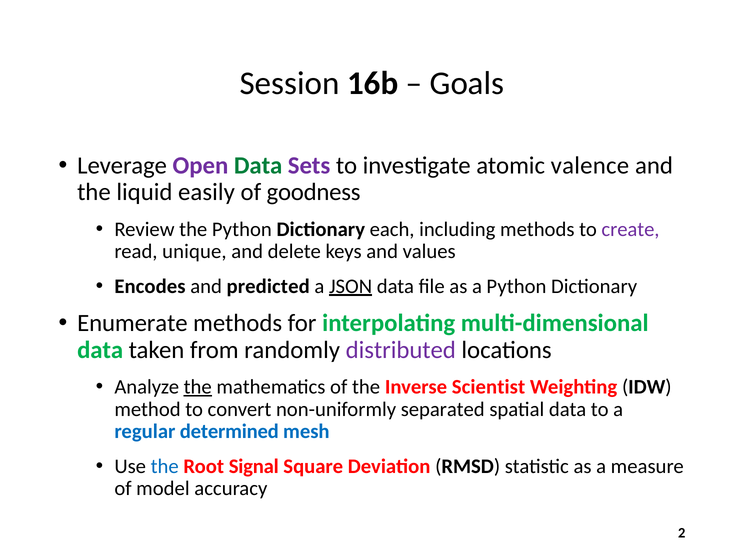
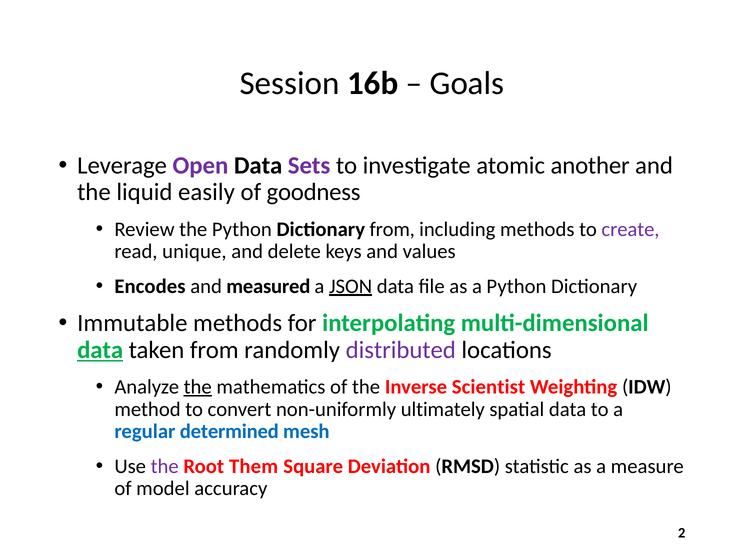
Data colour: green -> black (258, 166)
valence: valence -> another (590, 166)
Dictionary each: each -> from (392, 229)
predicted: predicted -> measured (268, 286)
Enumerate: Enumerate -> Immutable (132, 323)
data underline: none -> present (100, 350)
separated: separated -> ultimately (443, 409)
the colour: blue -> purple (165, 466)
Signal: Signal -> Them (254, 466)
